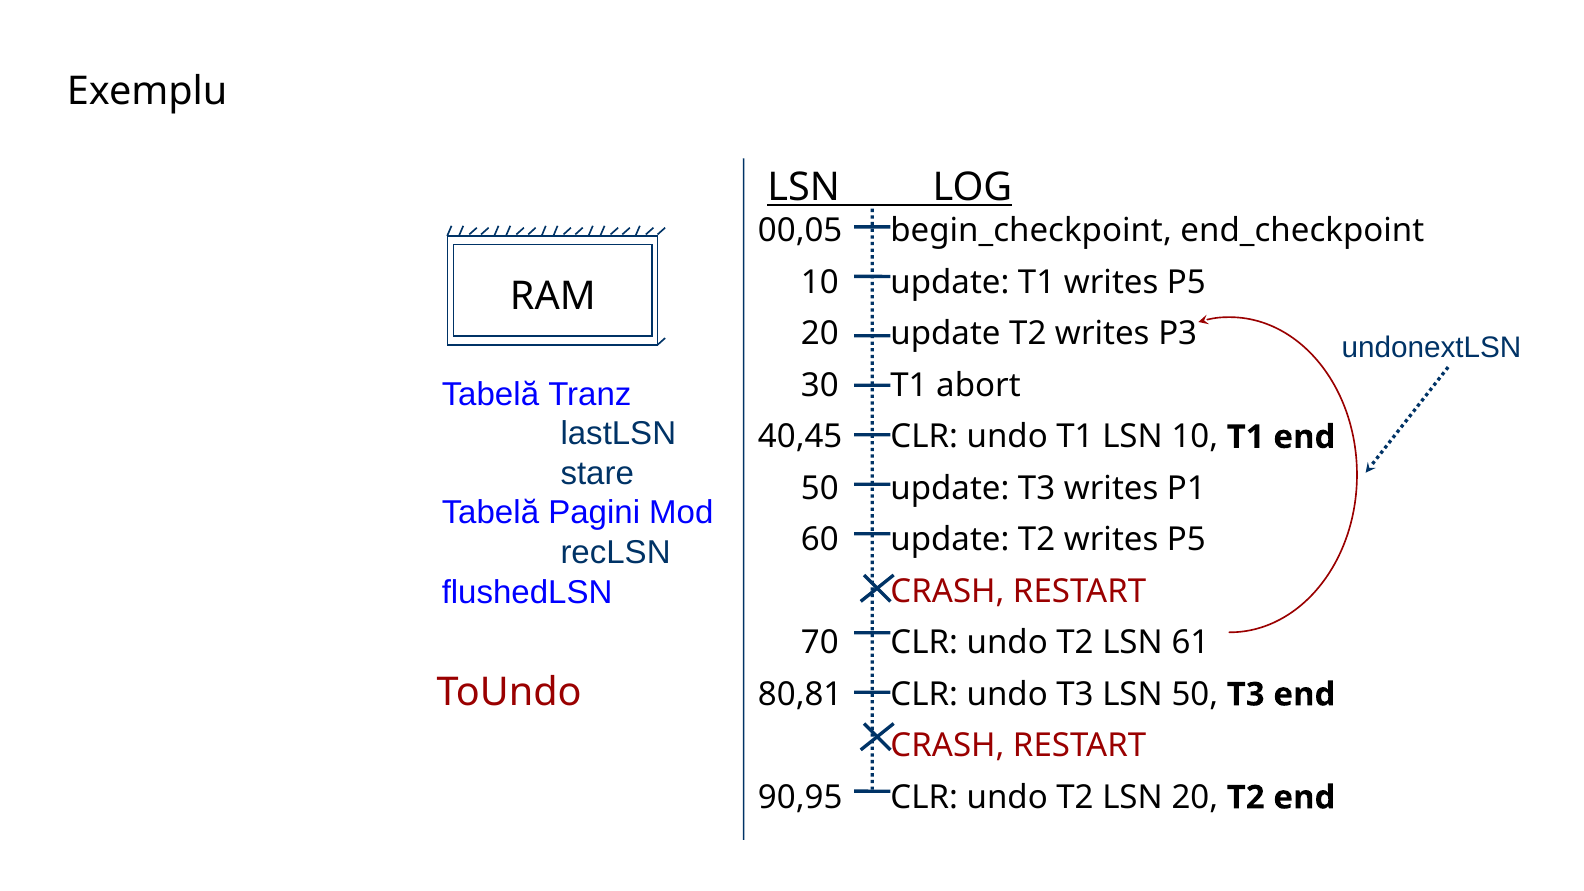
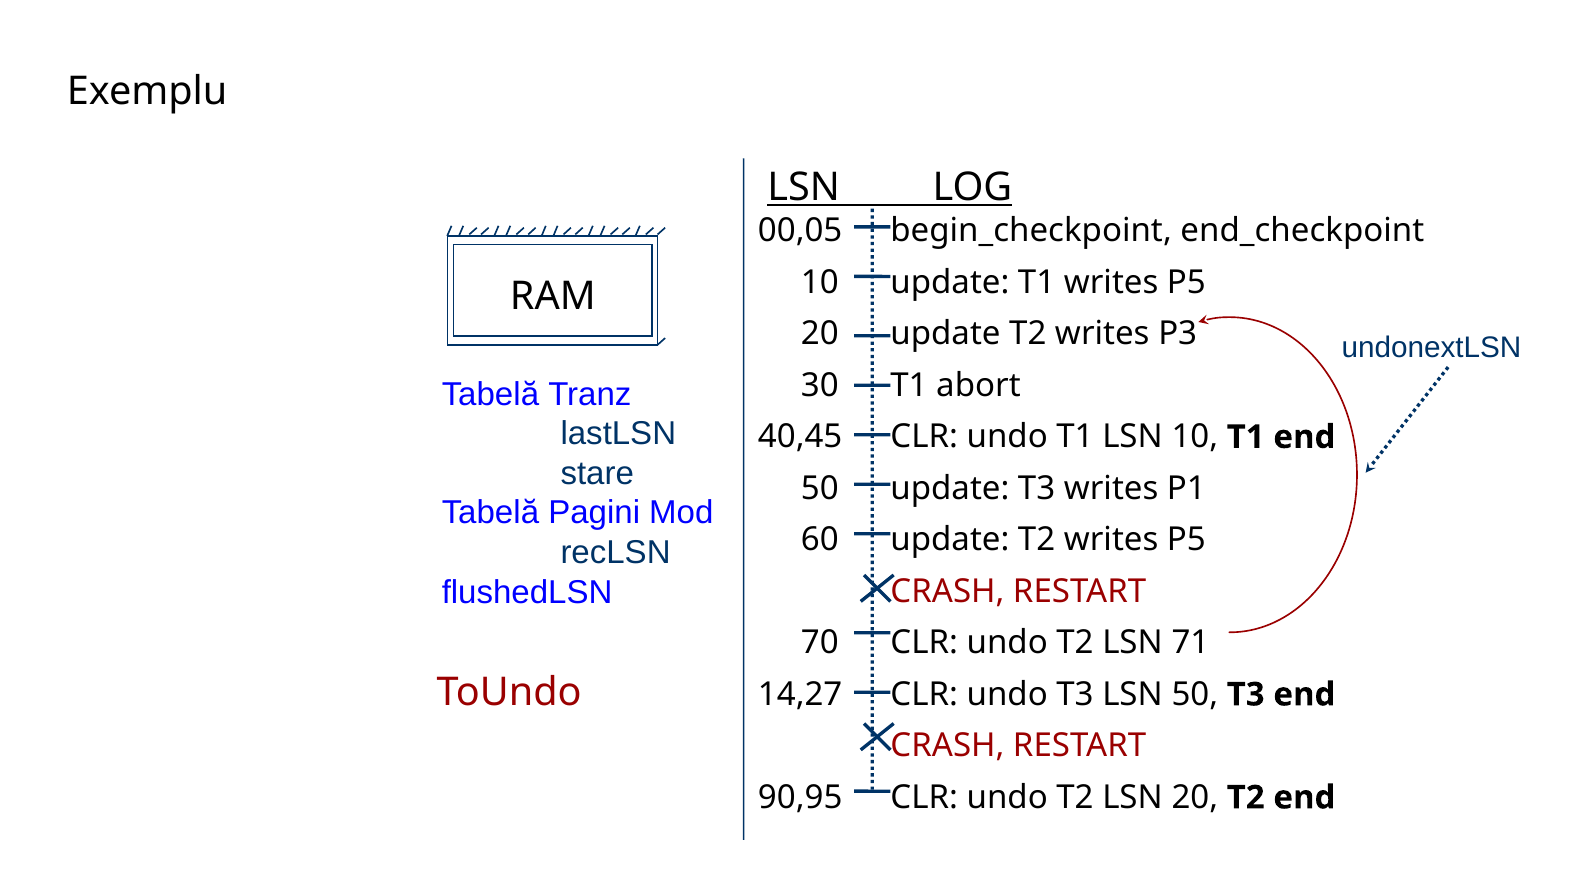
61: 61 -> 71 (1190, 643)
80,81: 80,81 -> 14,27 (800, 695)
